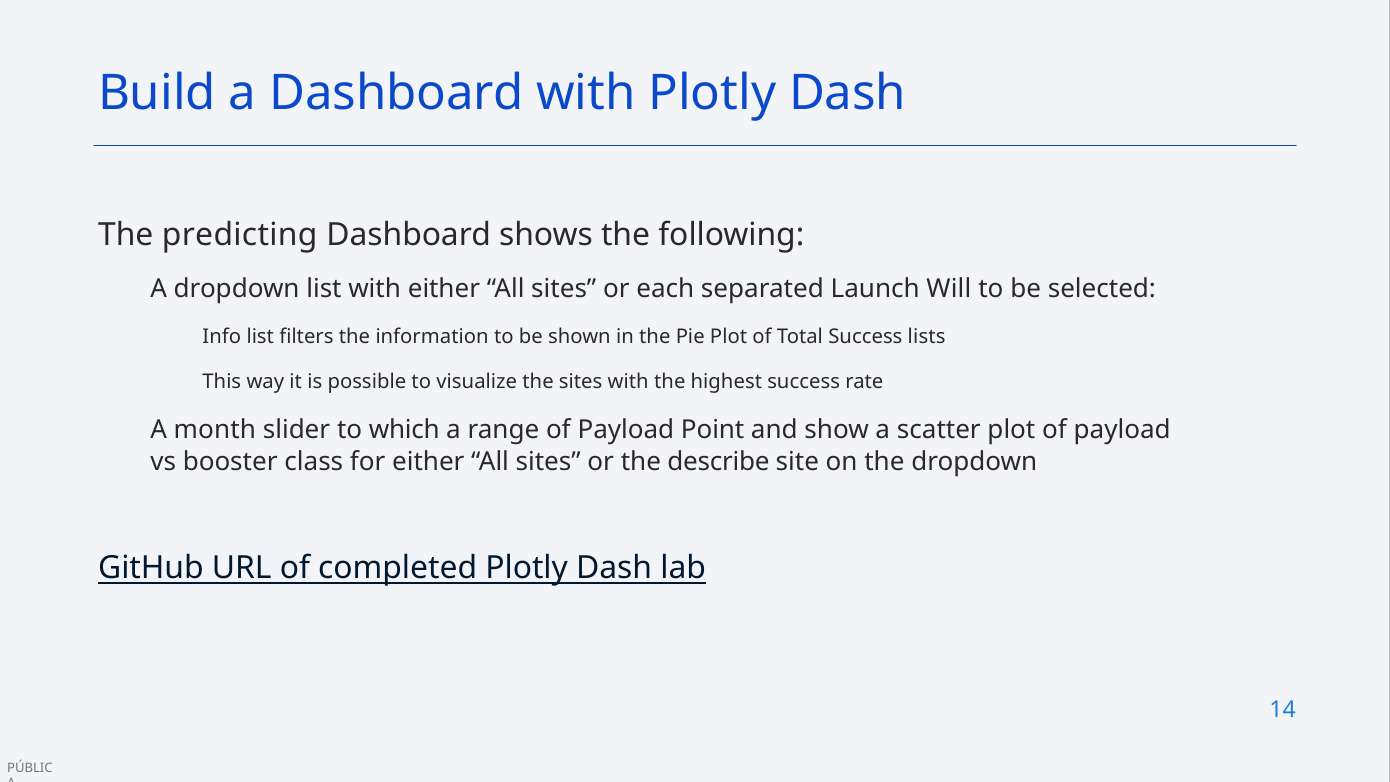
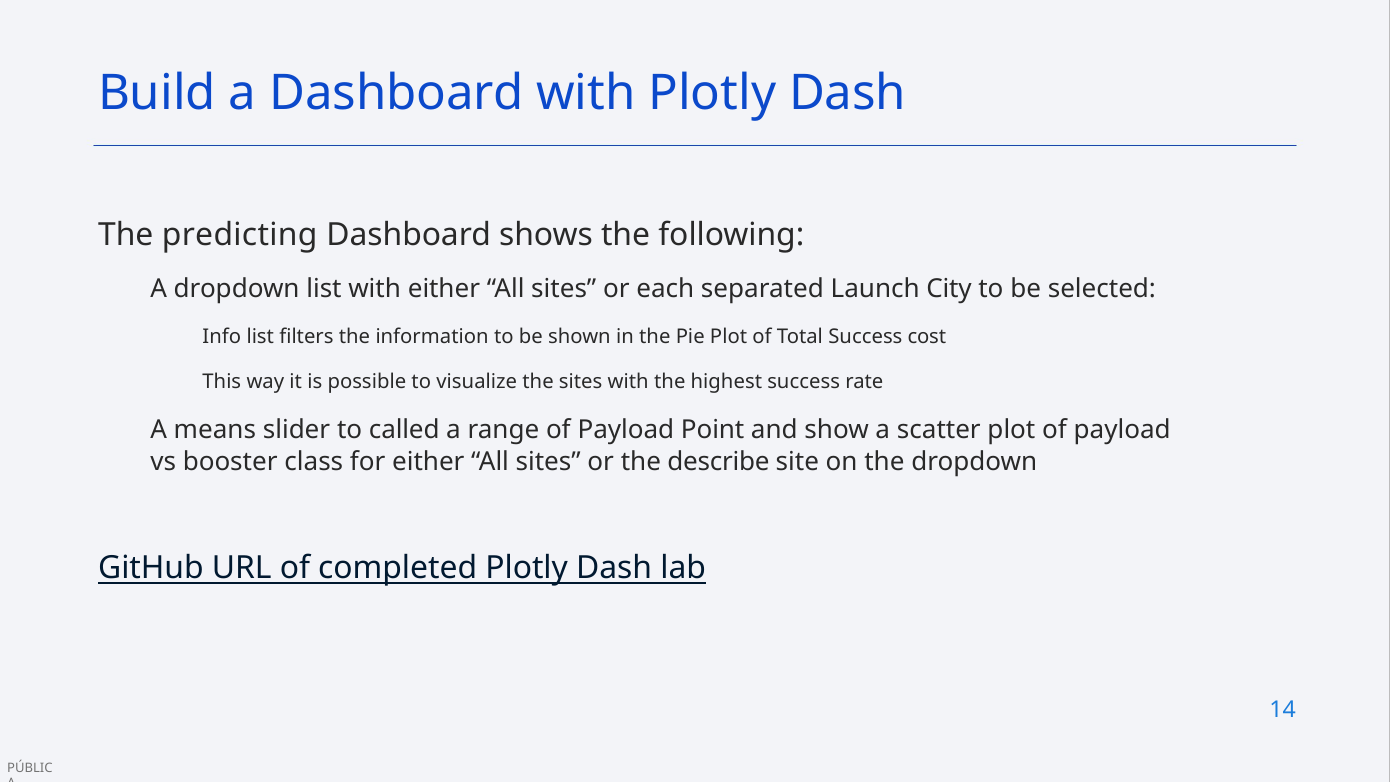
Will: Will -> City (949, 289)
lists: lists -> cost (927, 337)
month: month -> means (215, 430)
which: which -> called (404, 430)
